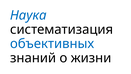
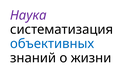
Наука colour: blue -> purple (28, 15)
